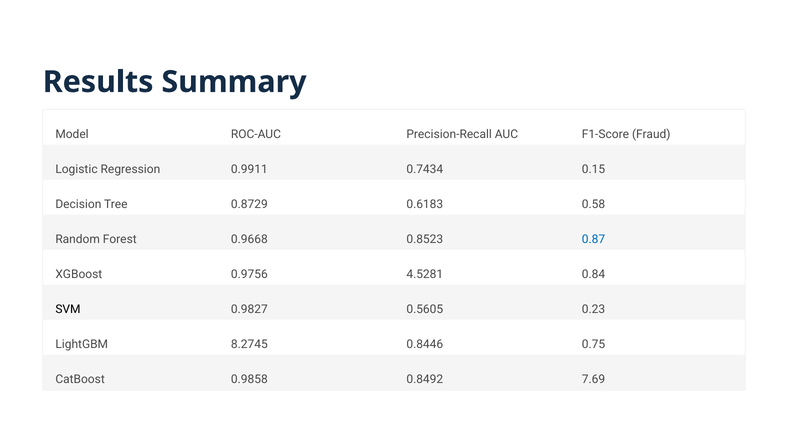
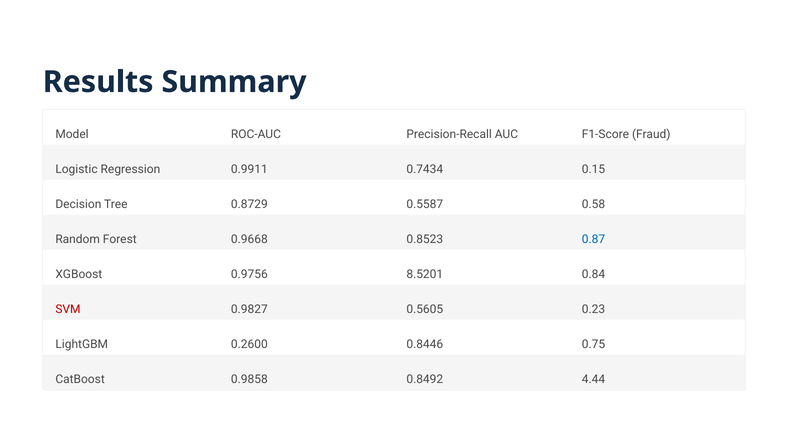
0.6183: 0.6183 -> 0.5587 (425, 204)
4.5281: 4.5281 -> 8.5201 (425, 274)
SVM colour: black -> red (68, 310)
8.2745: 8.2745 -> 0.2600 (249, 345)
7.69: 7.69 -> 4.44 (593, 380)
